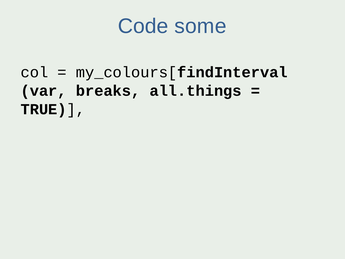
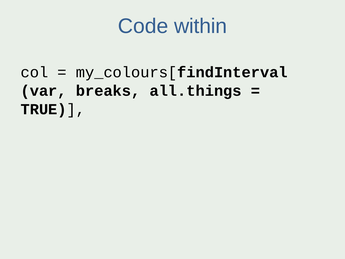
some: some -> within (201, 26)
